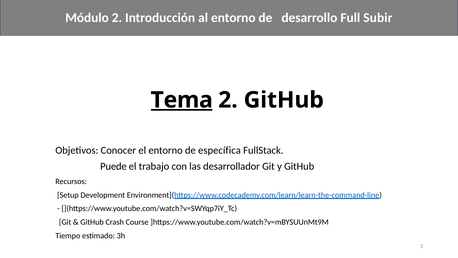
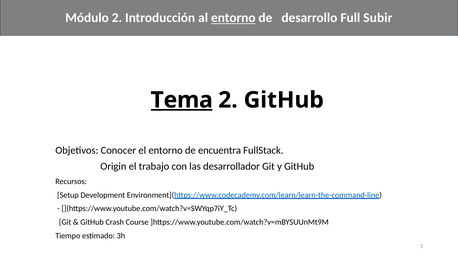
entorno underline: none -> present (233, 18)
específica: específica -> encuentra (220, 150)
Puede: Puede -> Origin (113, 166)
